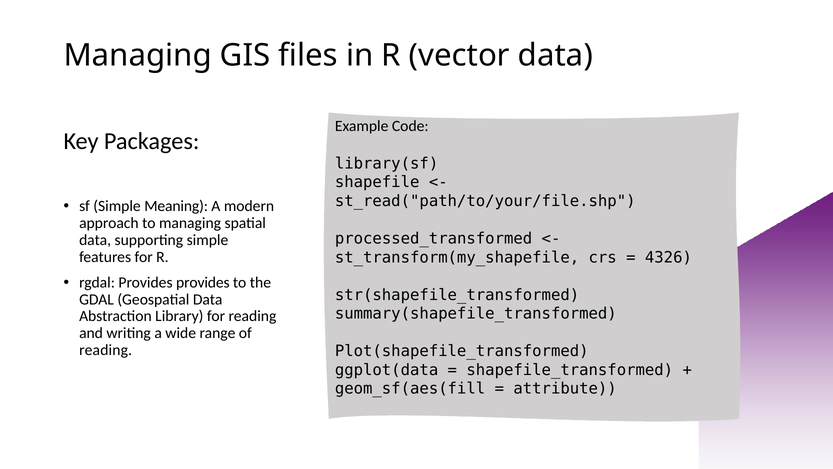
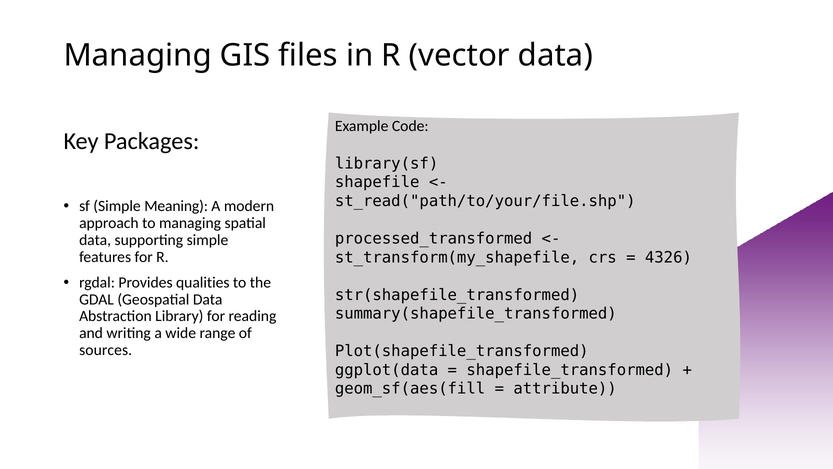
Provides provides: provides -> qualities (203, 282)
reading: reading -> sources (106, 350)
